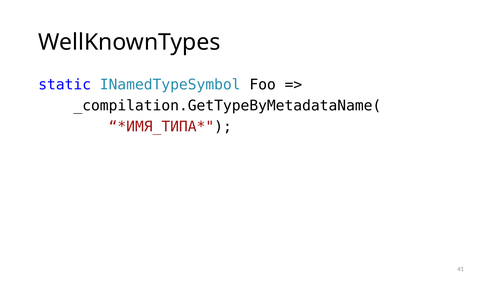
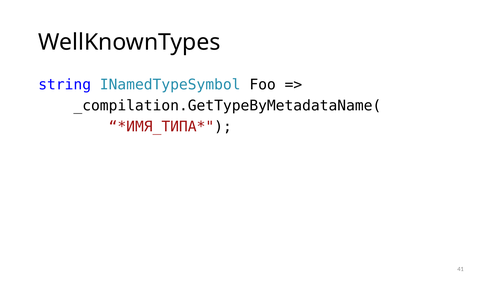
static: static -> string (65, 85)
